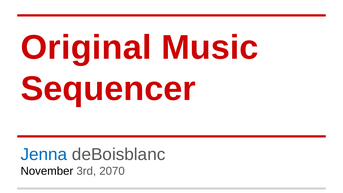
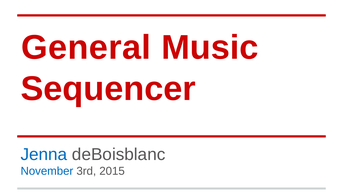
Original: Original -> General (86, 48)
November colour: black -> blue (47, 171)
2070: 2070 -> 2015 (112, 171)
